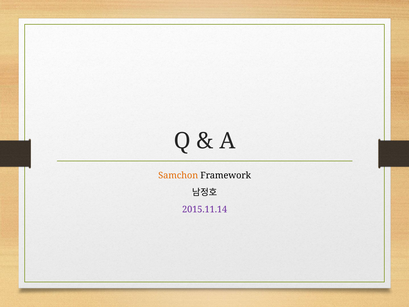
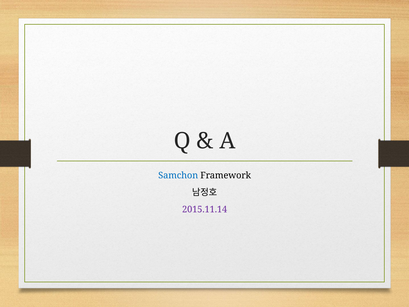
Samchon colour: orange -> blue (178, 175)
